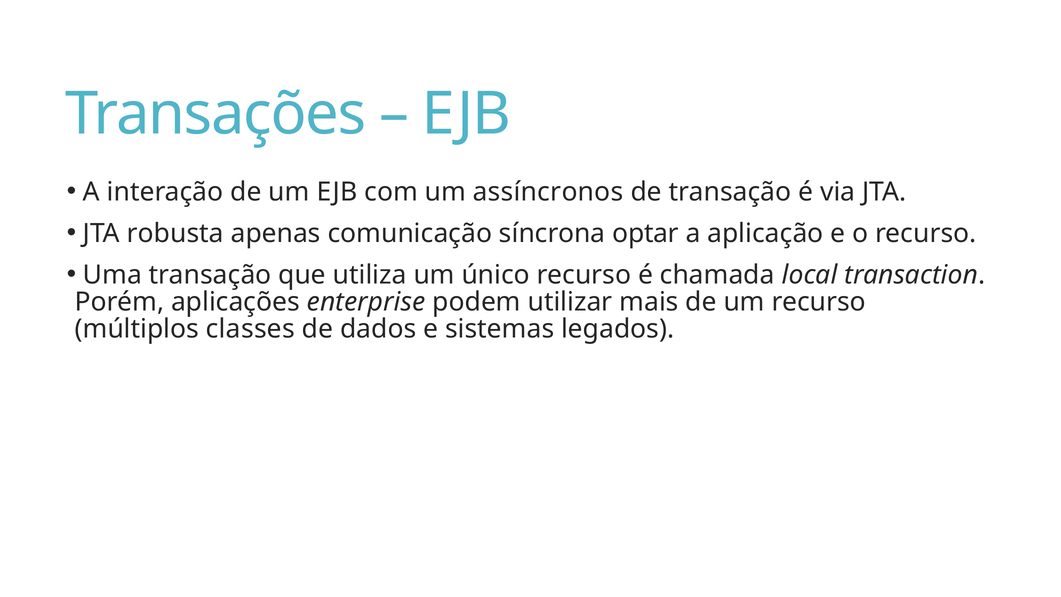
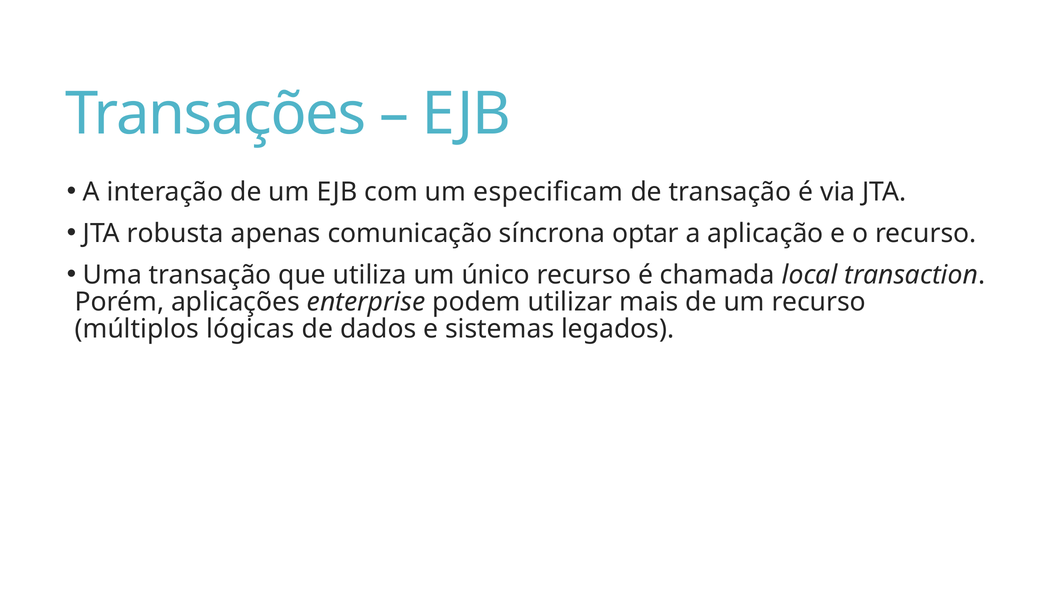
assíncronos: assíncronos -> especificam (548, 192)
classes: classes -> lógicas (250, 329)
